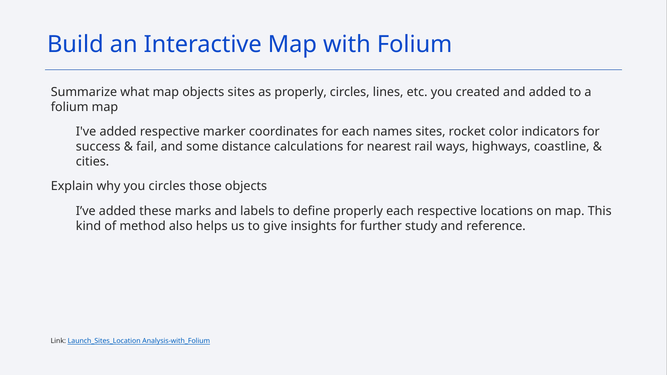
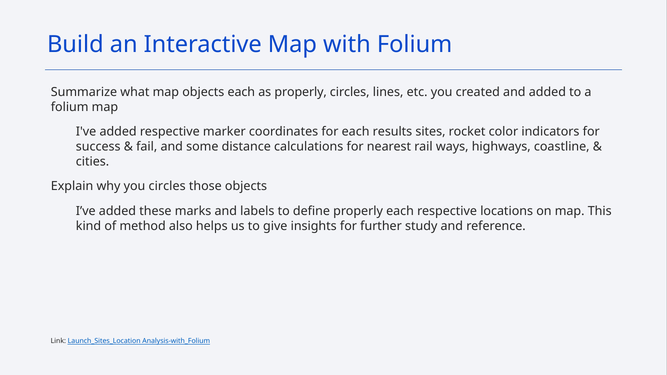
objects sites: sites -> each (241, 92)
names: names -> results (392, 132)
